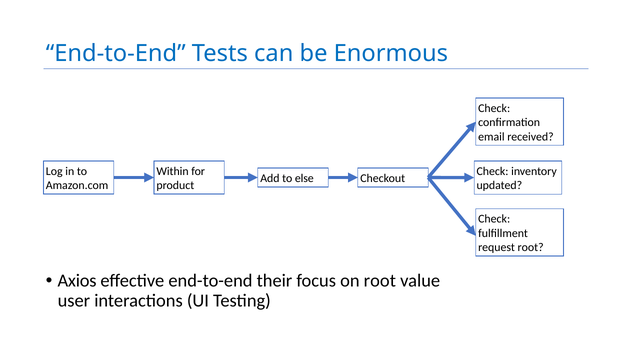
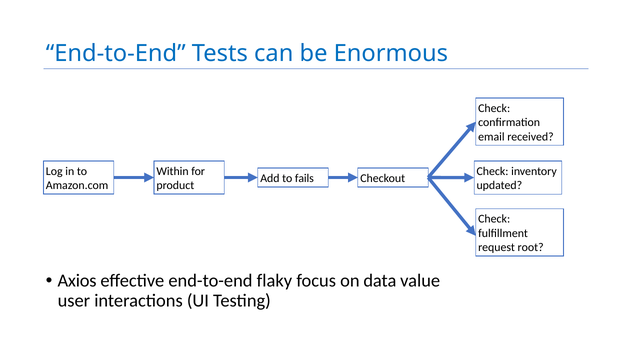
else: else -> fails (304, 179)
their: their -> flaky (274, 281)
on root: root -> data (380, 281)
